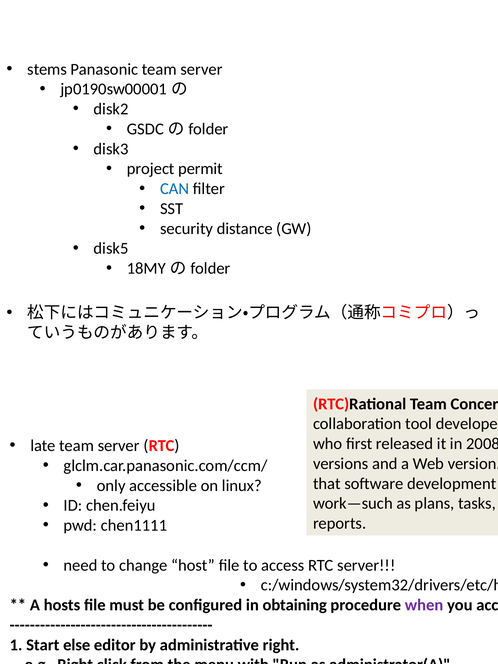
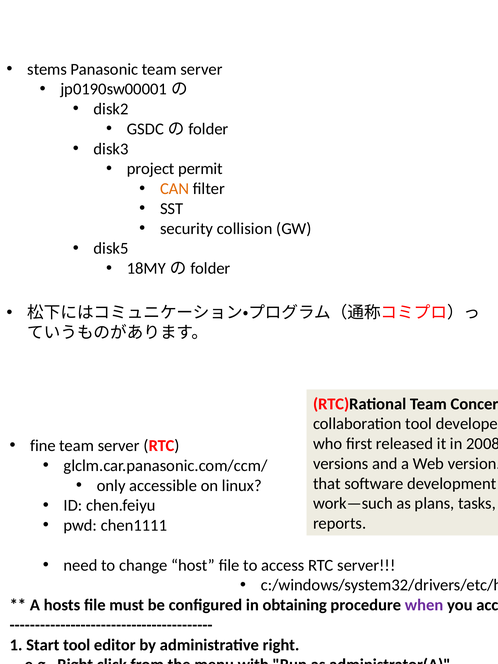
CAN colour: blue -> orange (175, 189)
distance: distance -> collision (245, 229)
late: late -> fine (43, 446)
Start else: else -> tool (77, 645)
